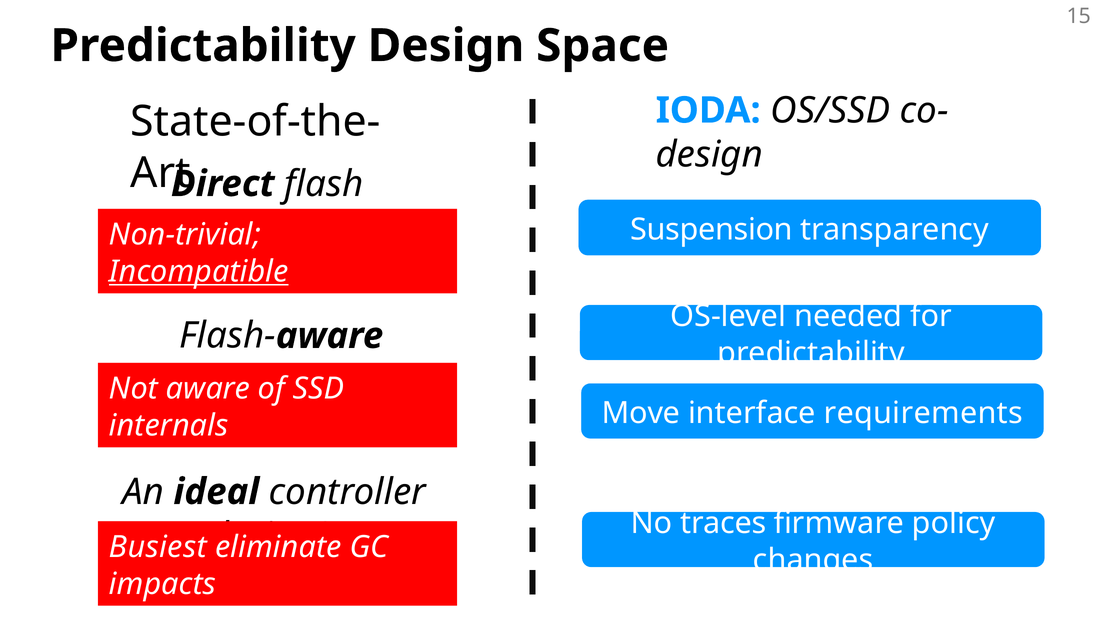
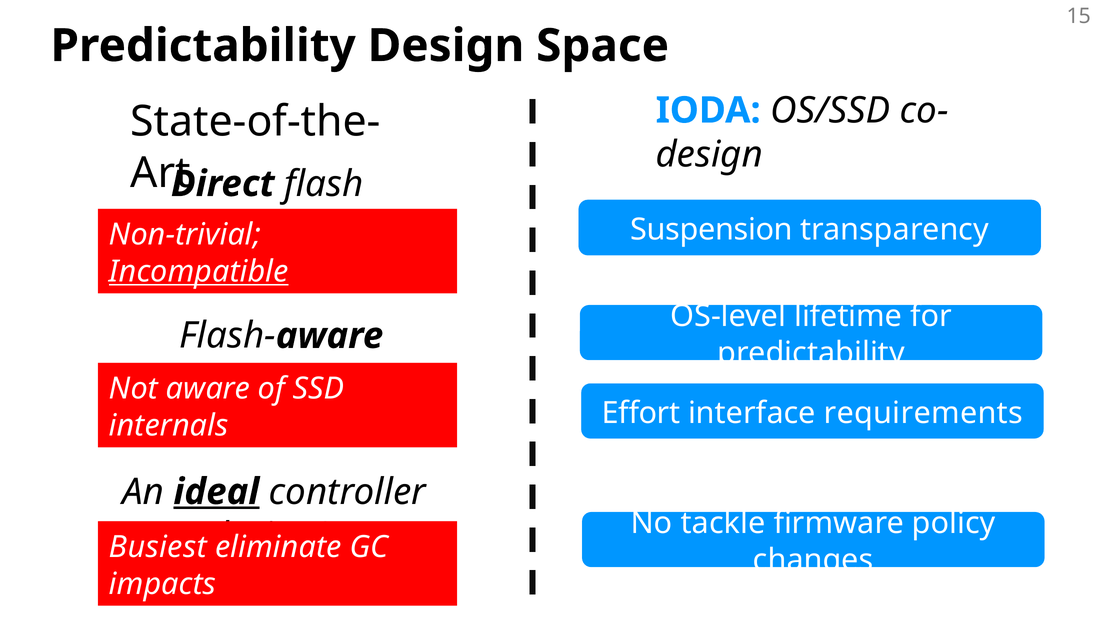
needed: needed -> lifetime (848, 316)
Move: Move -> Effort (641, 413)
ideal underline: none -> present (216, 492)
traces: traces -> tackle (723, 523)
